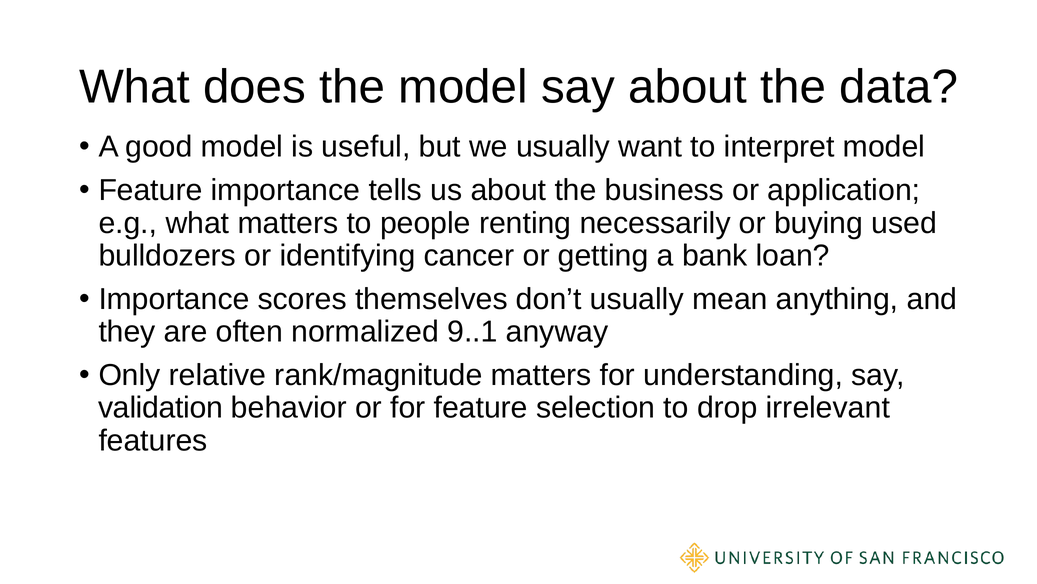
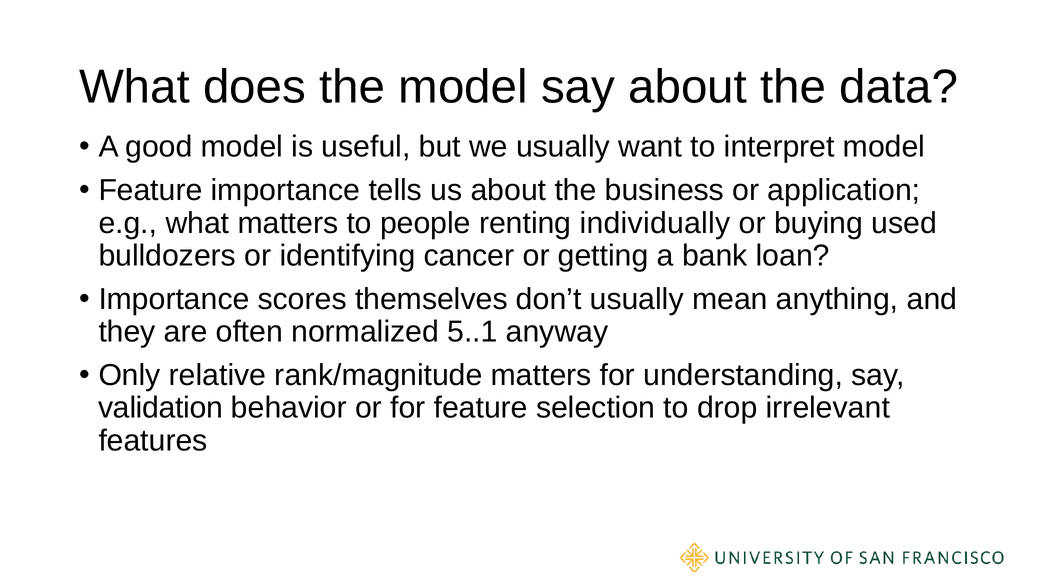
necessarily: necessarily -> individually (655, 223)
9..1: 9..1 -> 5..1 (472, 331)
